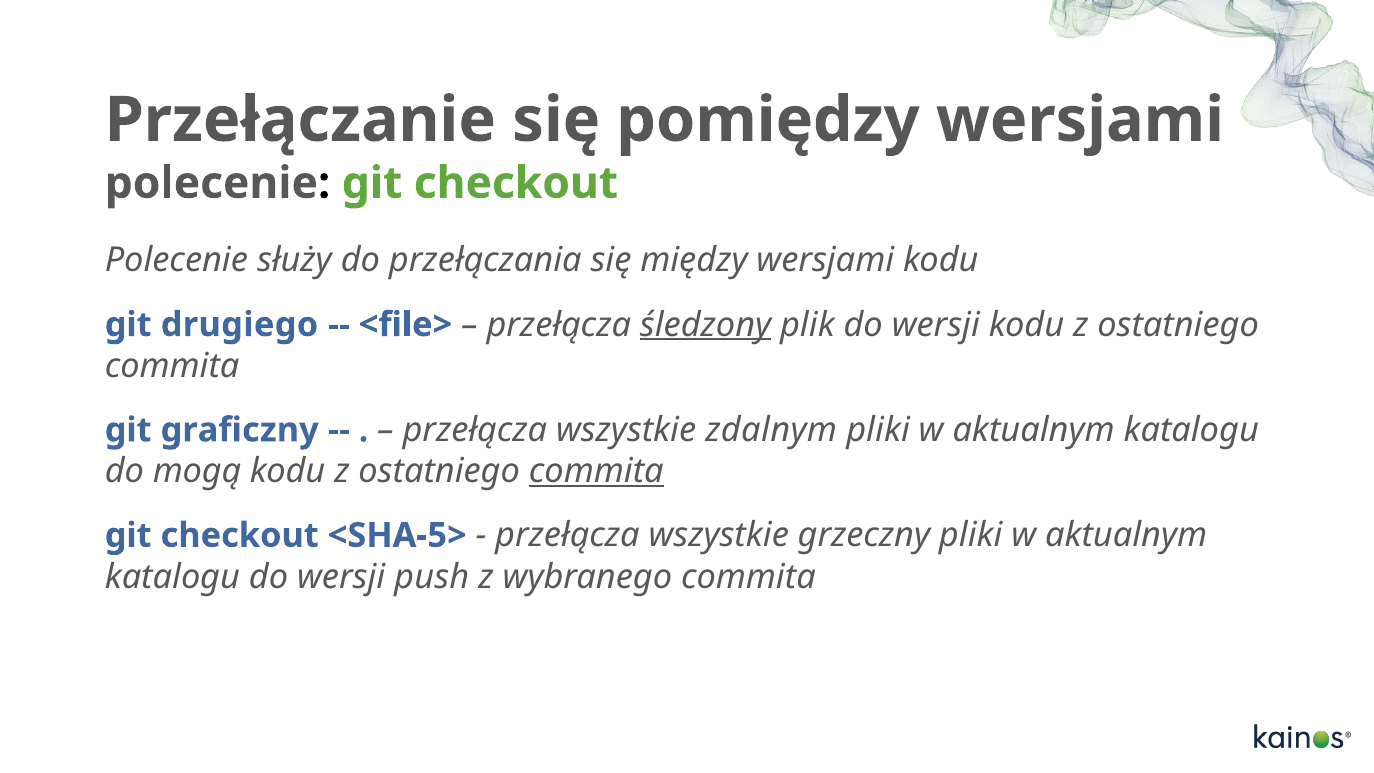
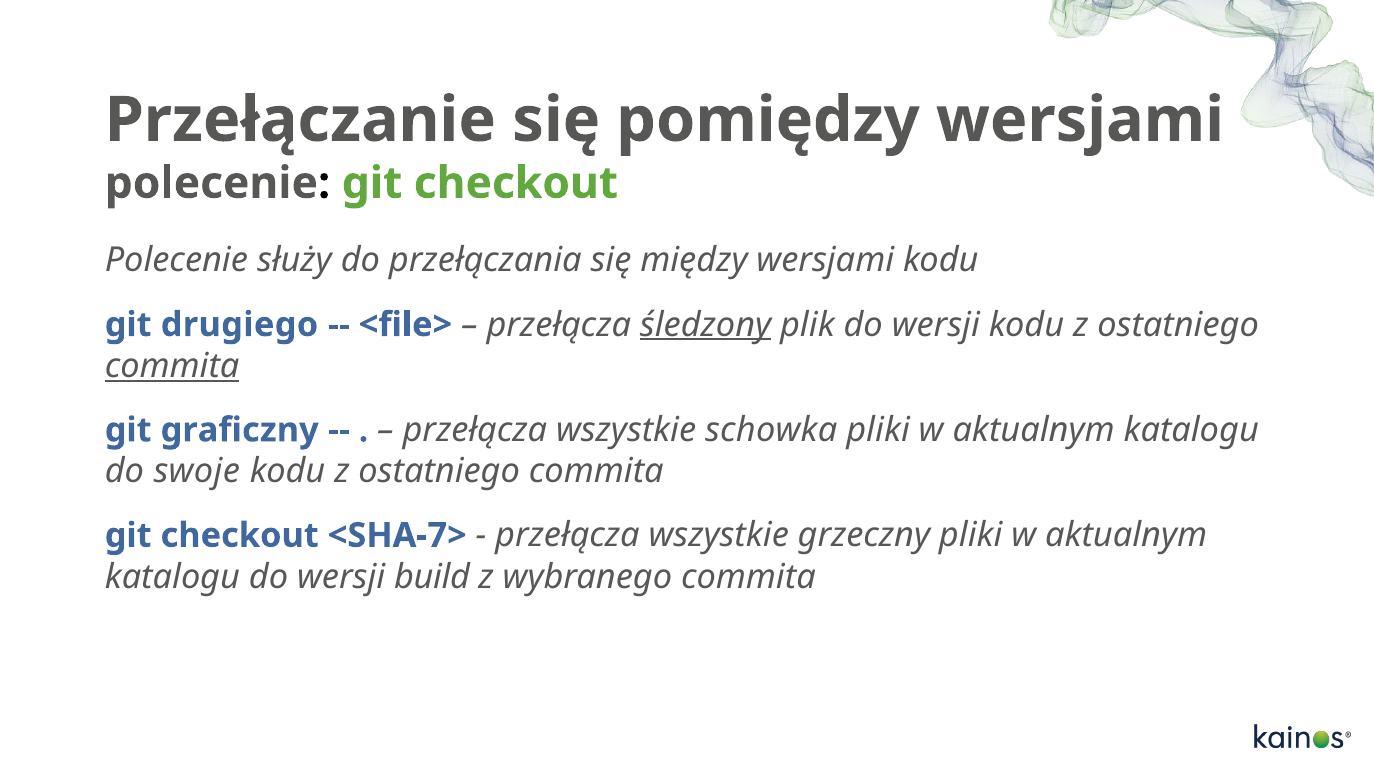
commita underline: none -> present (172, 366)
zdalnym: zdalnym -> schowka (771, 430)
mogą: mogą -> swoje (197, 471)
commita underline: present -> none (596, 471)
<SHA-5>: <SHA-5> -> <SHA-7> (397, 535)
push: push -> build (432, 577)
